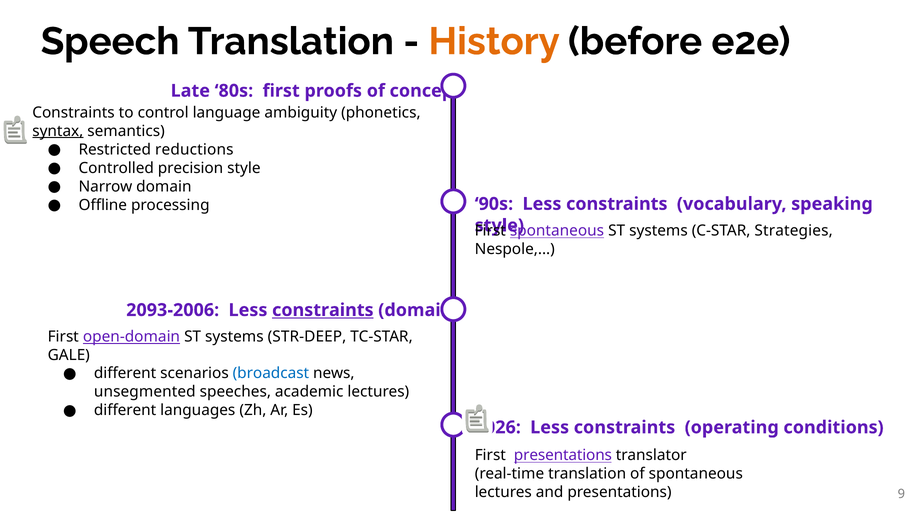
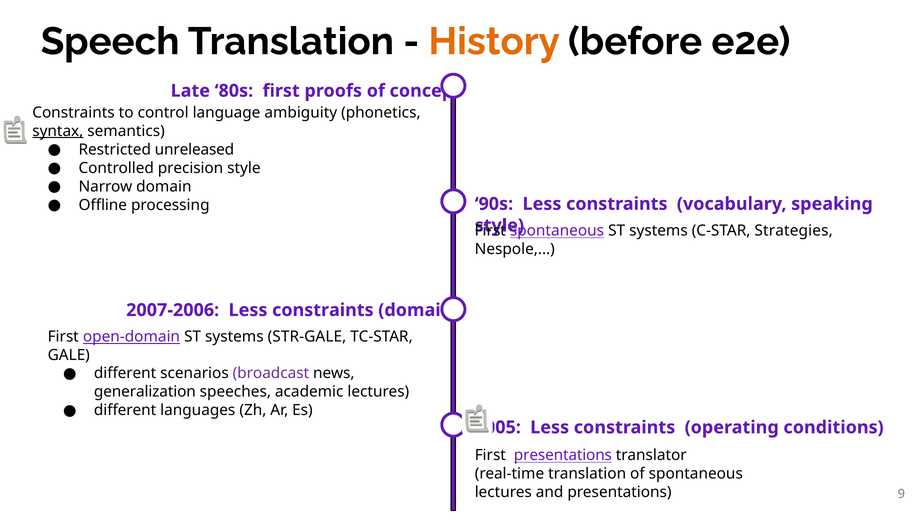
reductions: reductions -> unreleased (194, 149)
2093-2006: 2093-2006 -> 2007-2006 (173, 310)
constraints underline: present -> none (323, 310)
STR-DEEP: STR-DEEP -> STR-GALE (307, 336)
broadcast colour: blue -> purple (271, 373)
unsegmented: unsegmented -> generalization (145, 392)
2026: 2026 -> 2005 (498, 427)
